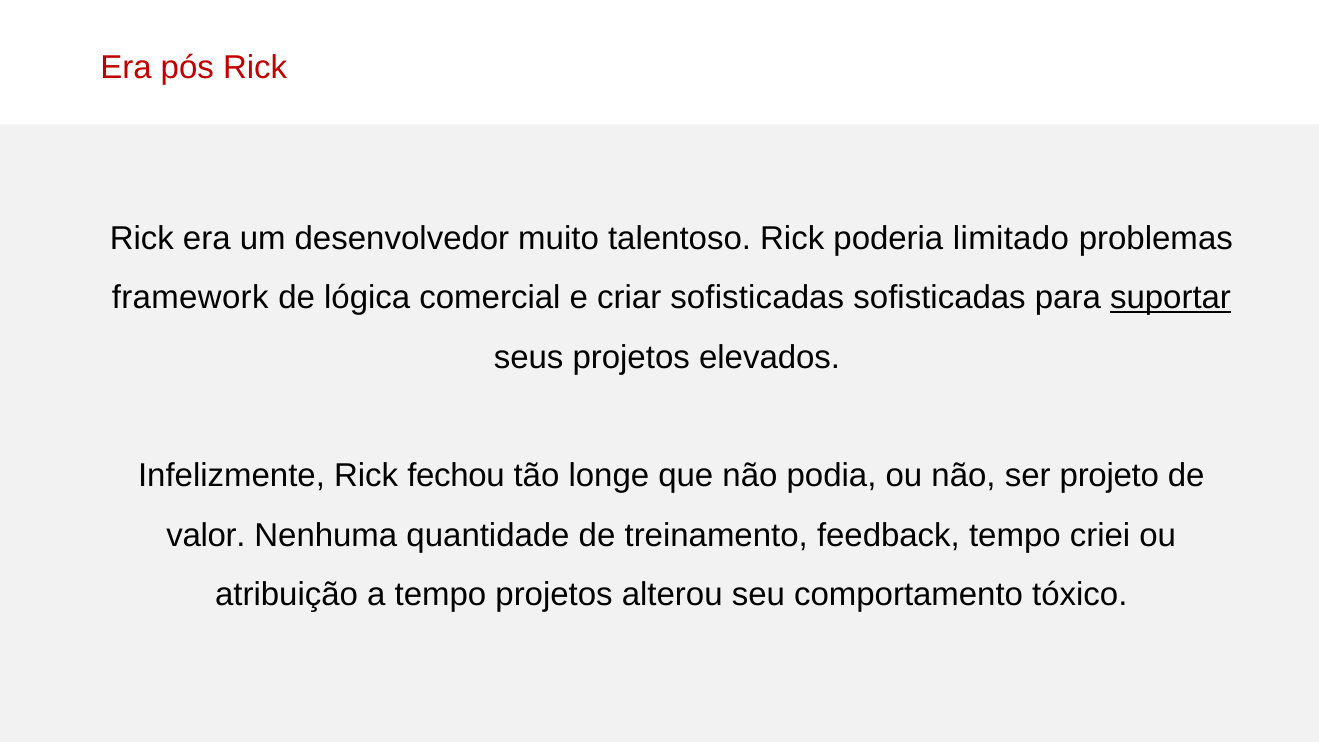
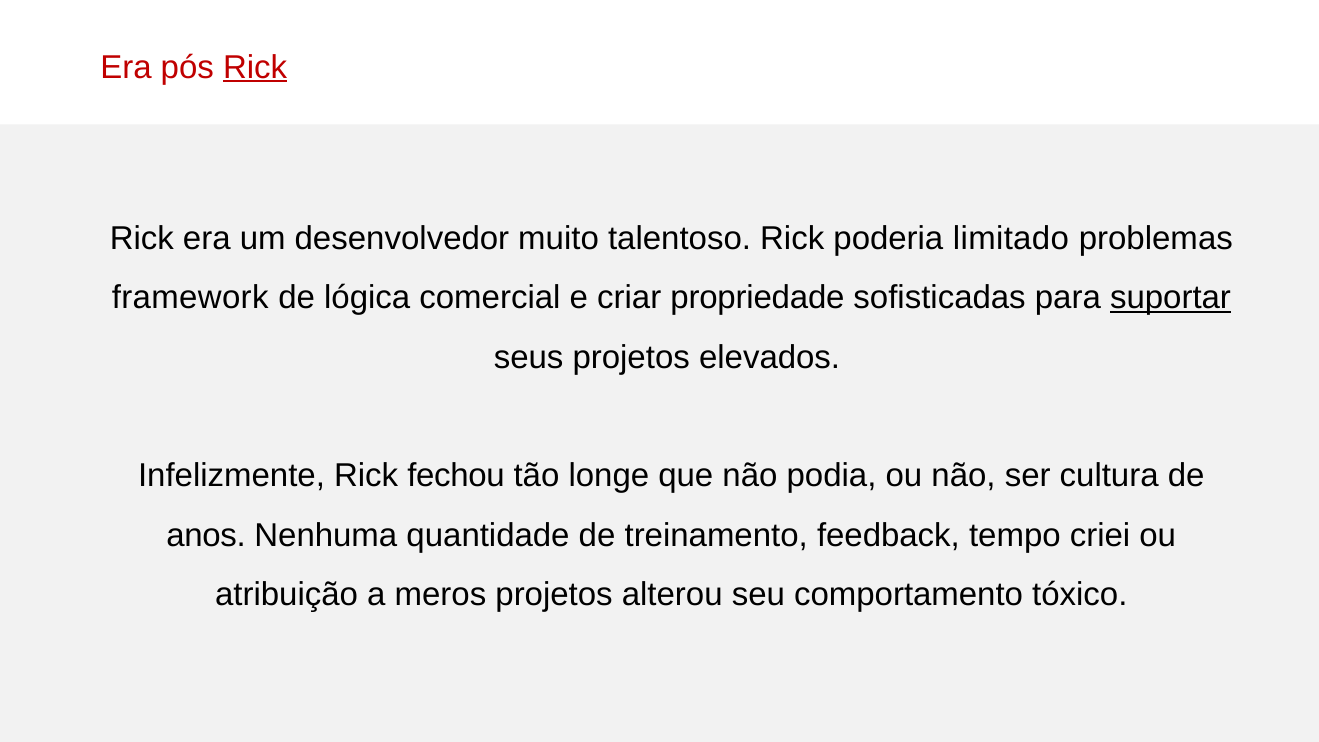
Rick underline: none -> present (255, 67)
criar sofisticadas: sofisticadas -> propriedade (757, 298)
projeto: projeto -> cultura (1109, 476)
valor: valor -> anos (206, 535)
a tempo: tempo -> meros (440, 595)
